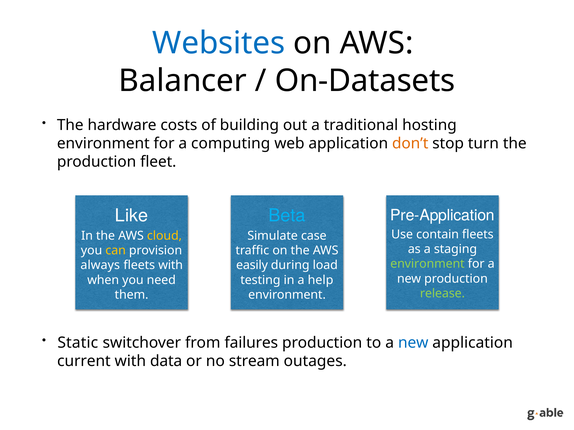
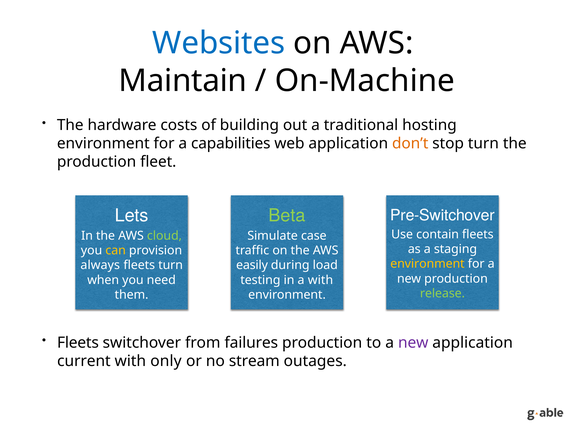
Balancer: Balancer -> Maintain (183, 81)
On-Datasets: On-Datasets -> On-Machine (365, 81)
computing: computing -> capabilities (231, 144)
Like: Like -> Lets (132, 216)
Beta colour: light blue -> light green (287, 216)
Pre-Application: Pre-Application -> Pre-Switchover (442, 216)
cloud colour: yellow -> light green (164, 236)
environment colour: light green -> yellow (427, 264)
fleets with: with -> turn (171, 265)
a help: help -> with (321, 280)
Static: Static -> Fleets (78, 343)
new colour: blue -> purple (413, 343)
data: data -> only (166, 362)
